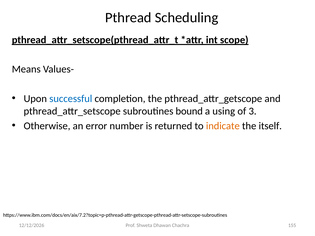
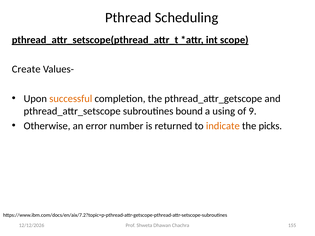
Means: Means -> Create (26, 69)
successful colour: blue -> orange (71, 99)
3: 3 -> 9 (253, 111)
itself: itself -> picks (270, 126)
